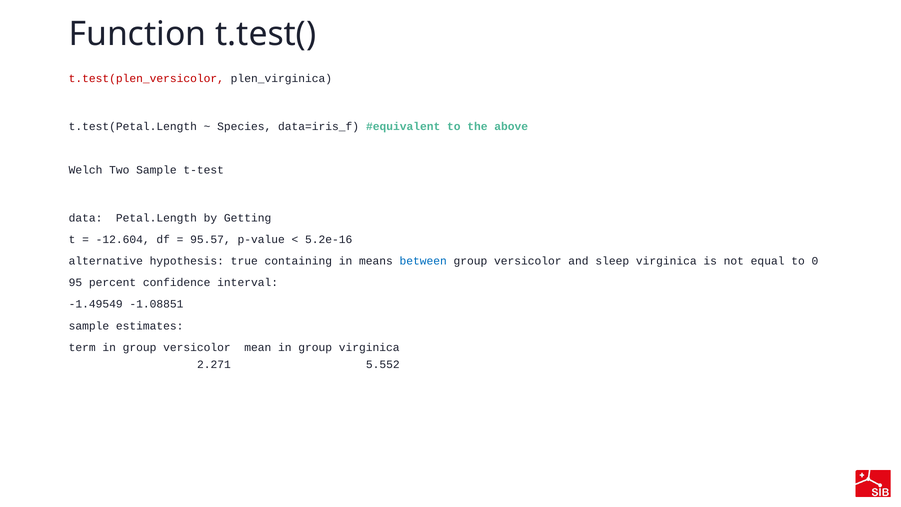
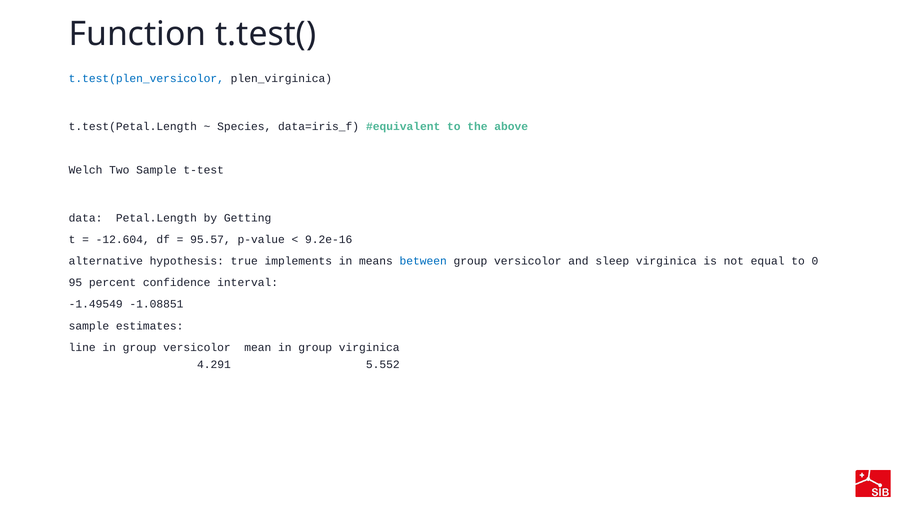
t.test(plen_versicolor colour: red -> blue (146, 78)
5.2e-16: 5.2e-16 -> 9.2e-16 (329, 239)
containing: containing -> implements (298, 261)
term: term -> line (82, 347)
2.271: 2.271 -> 4.291 (214, 364)
